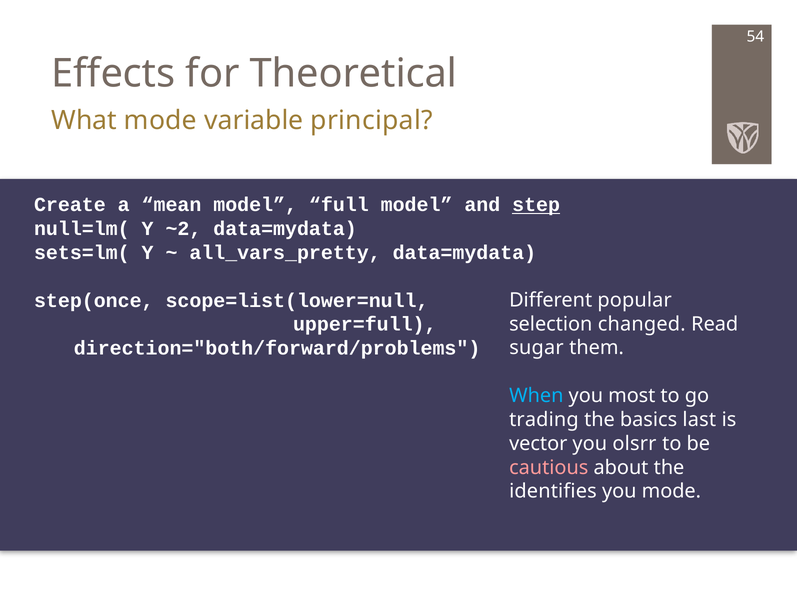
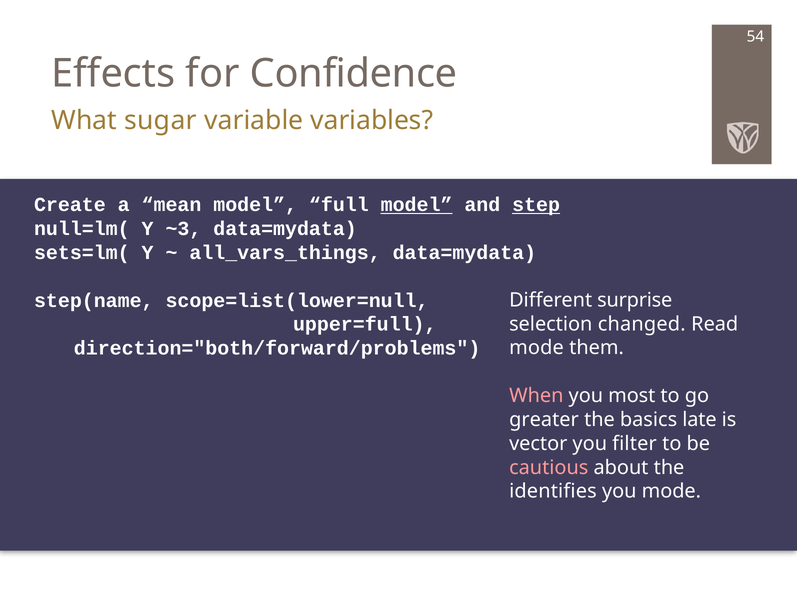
Theoretical: Theoretical -> Confidence (354, 73)
What mode: mode -> sugar (160, 120)
principal: principal -> variables (372, 120)
model underline: none -> present (417, 205)
~2: ~2 -> ~3 (183, 229)
all_vars_pretty: all_vars_pretty -> all_vars_things (285, 253)
step(once: step(once -> step(name (94, 300)
popular: popular -> surprise (635, 300)
sugar: sugar -> mode (536, 348)
When colour: light blue -> pink (536, 396)
trading: trading -> greater (544, 419)
last: last -> late (699, 419)
olsrr: olsrr -> filter (634, 443)
